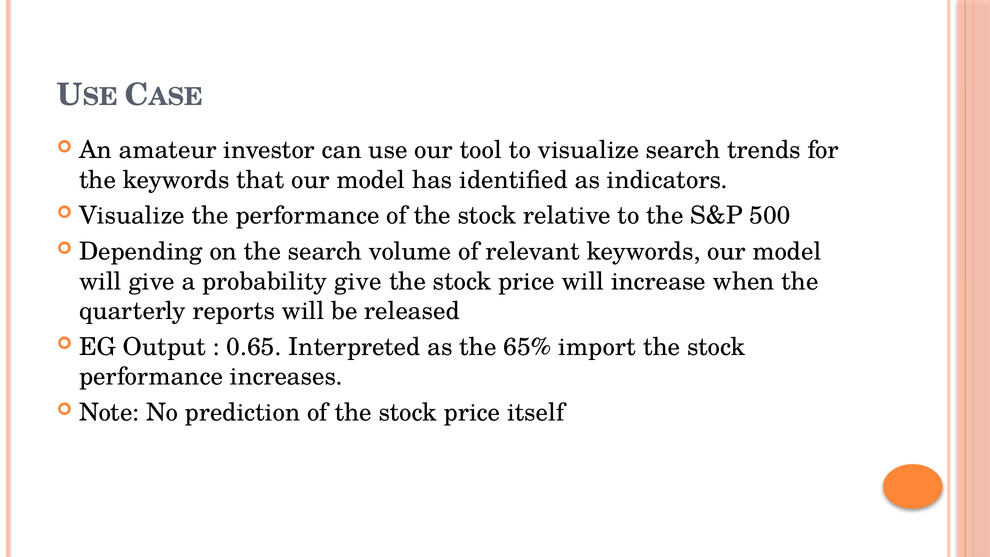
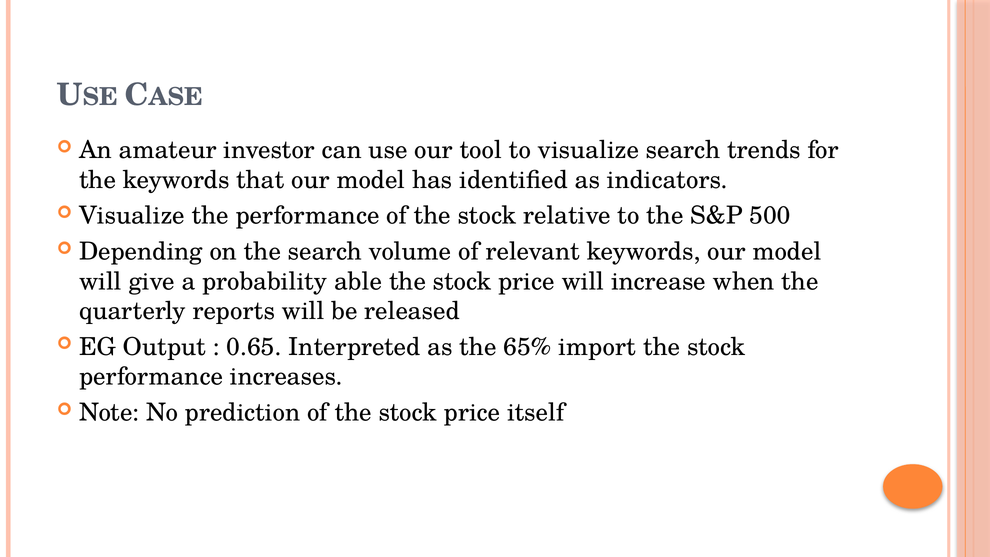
probability give: give -> able (358, 281)
